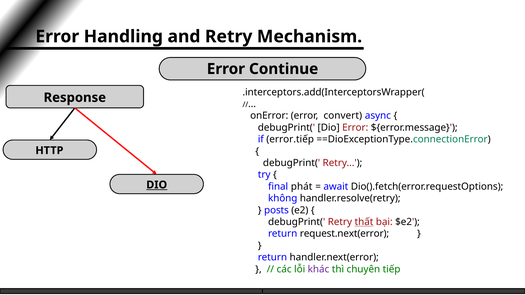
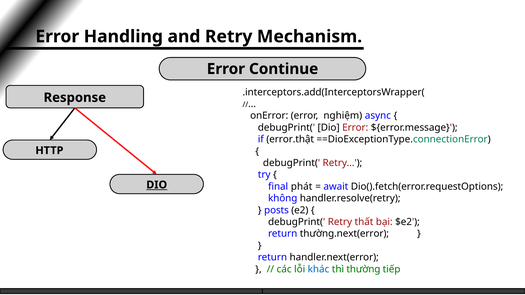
convert: convert -> nghiệm (343, 116)
error.tiếp: error.tiếp -> error.thật (290, 139)
thất underline: present -> none (364, 222)
request.next(error: request.next(error -> thường.next(error (344, 234)
khác colour: purple -> blue (319, 269)
chuyên: chuyên -> thường (363, 269)
